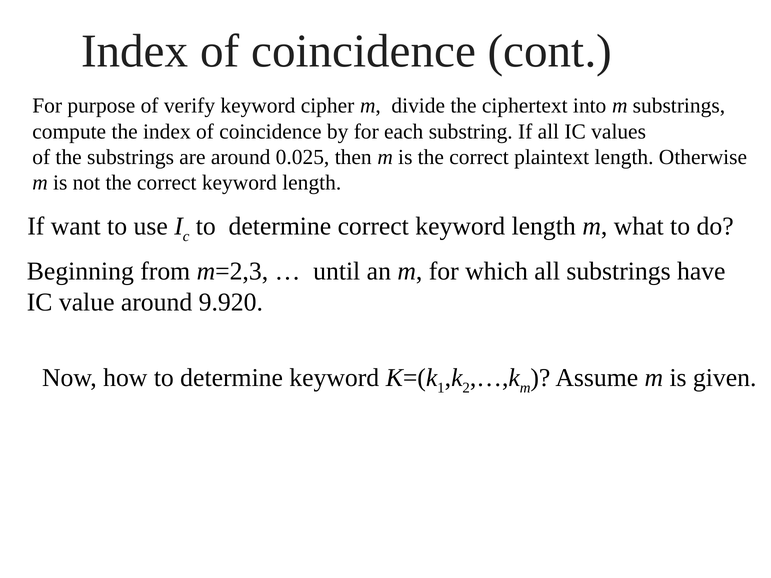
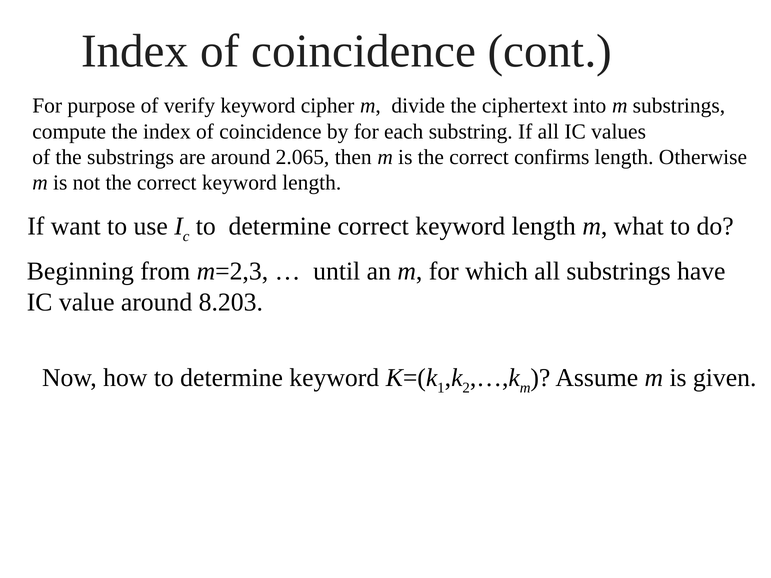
0.025: 0.025 -> 2.065 (303, 157)
plaintext: plaintext -> confirms (552, 157)
9.920: 9.920 -> 8.203 (231, 302)
